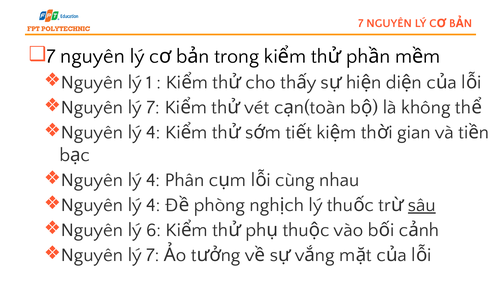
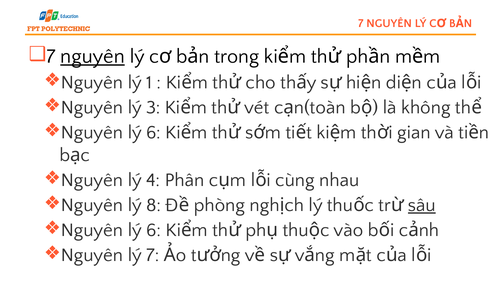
nguyên underline: none -> present (93, 56)
7: 7 -> 3 (153, 107)
4: 4 -> 6 (153, 132)
4: 4 -> 8 (153, 205)
